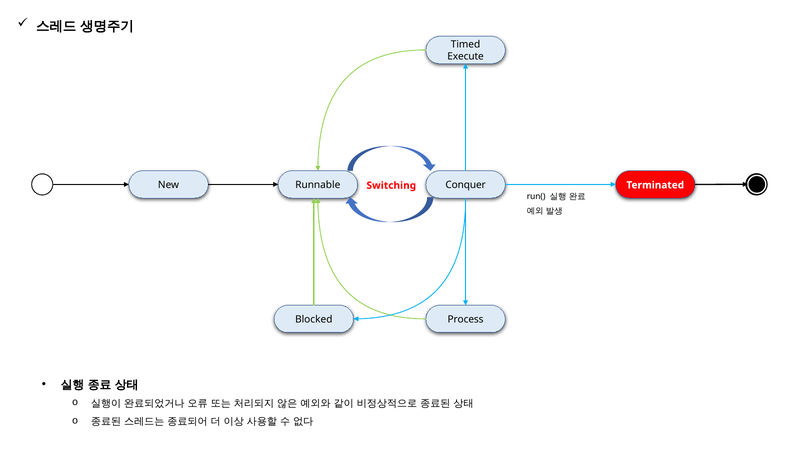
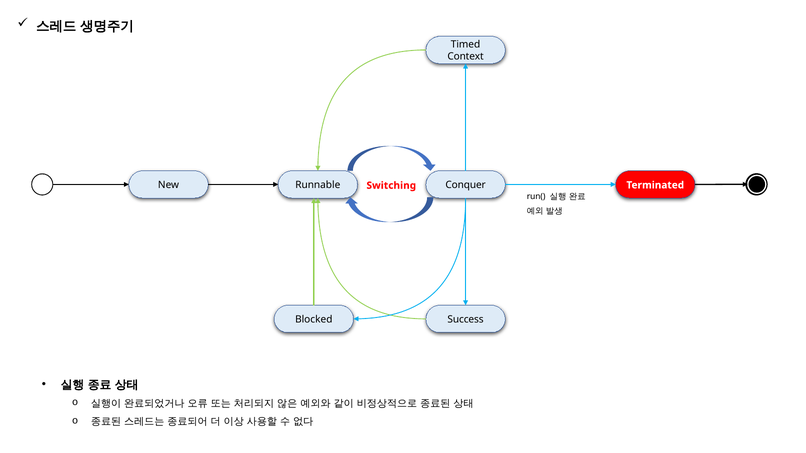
Execute: Execute -> Context (466, 57)
Process: Process -> Success (466, 320)
